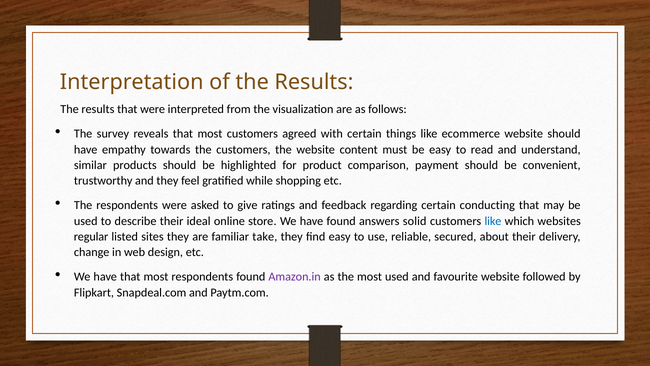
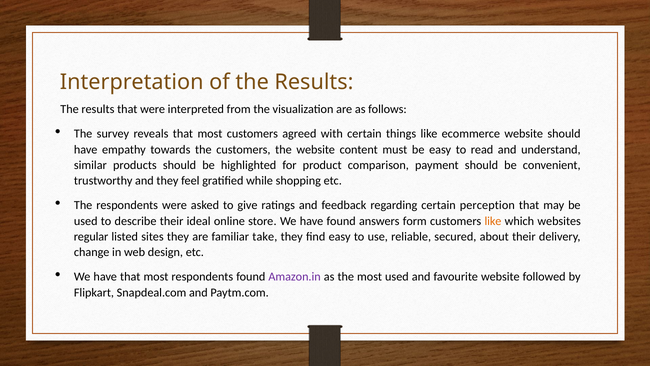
conducting: conducting -> perception (487, 205)
solid: solid -> form (415, 221)
like colour: blue -> orange (493, 221)
